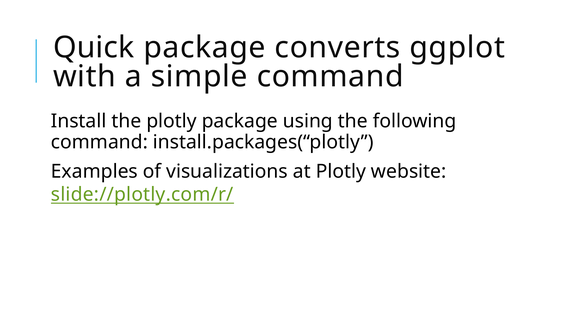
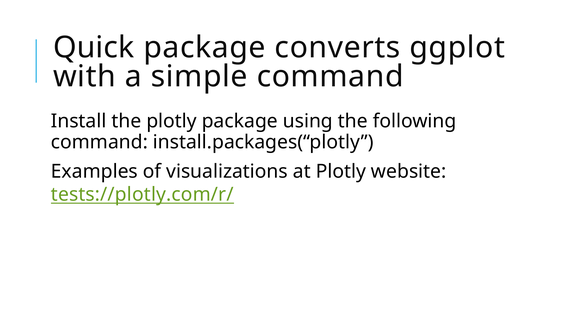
slide://plotly.com/r/: slide://plotly.com/r/ -> tests://plotly.com/r/ (142, 195)
